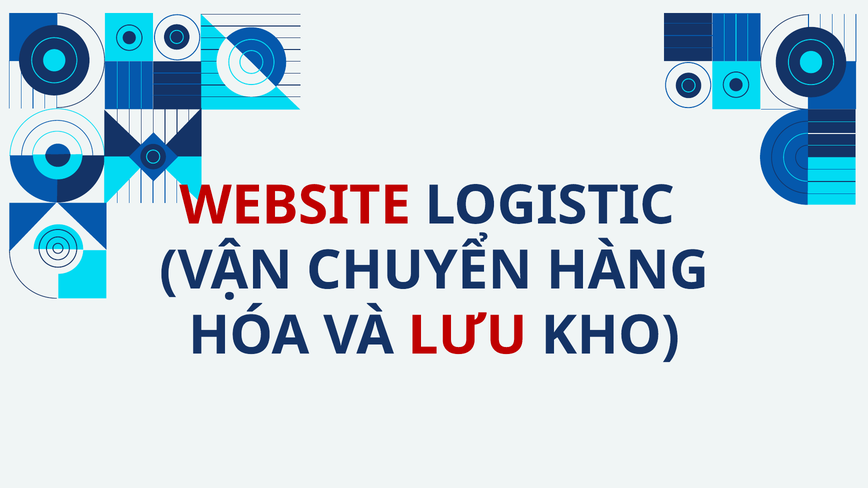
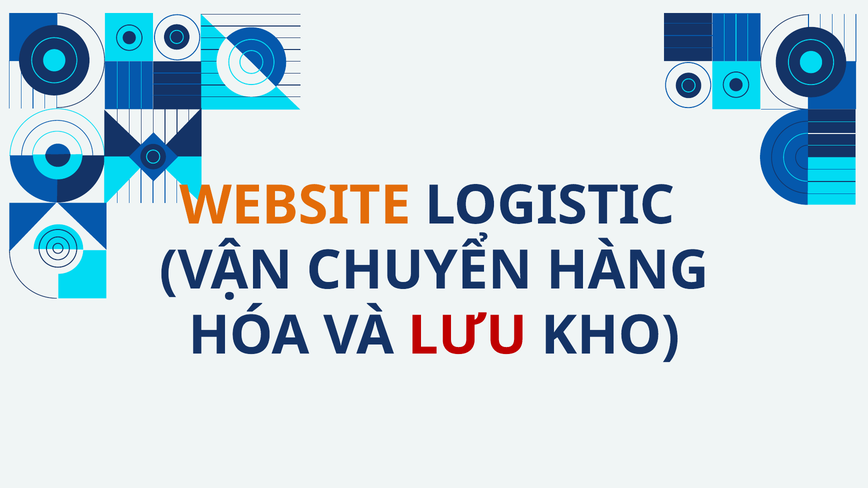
WEBSITE colour: red -> orange (295, 206)
